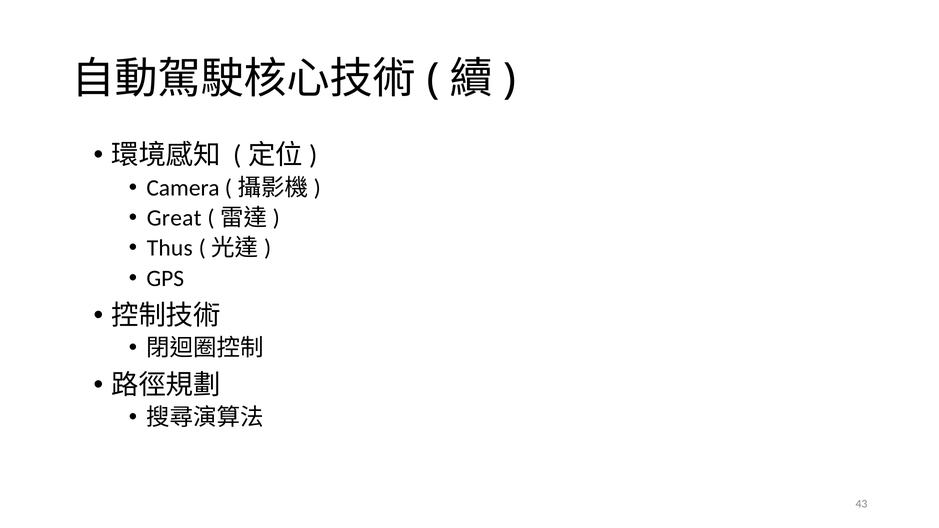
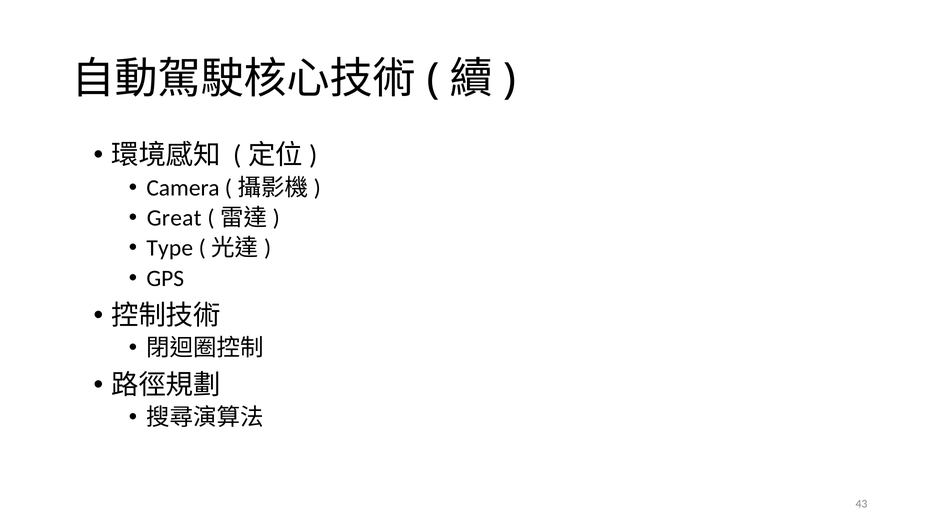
Thus: Thus -> Type (170, 248)
